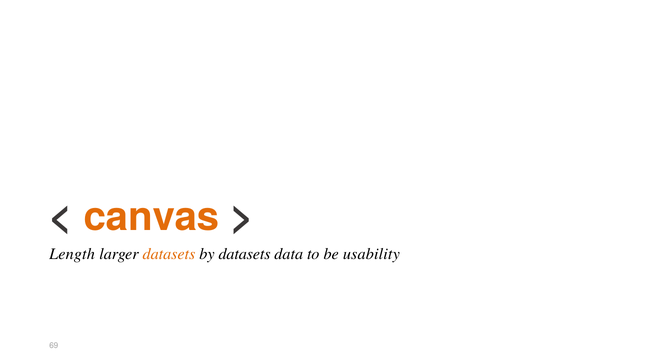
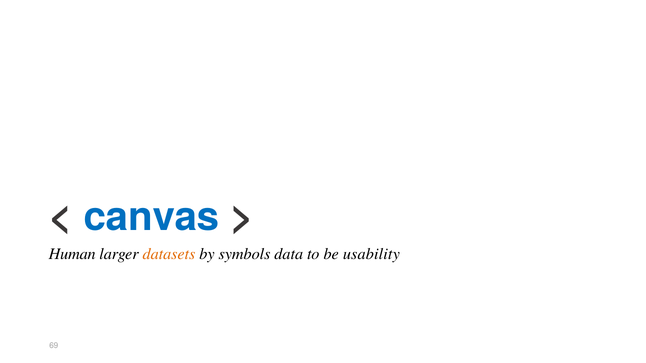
canvas colour: orange -> blue (152, 217)
Length: Length -> Human (72, 254)
by datasets: datasets -> symbols (244, 254)
